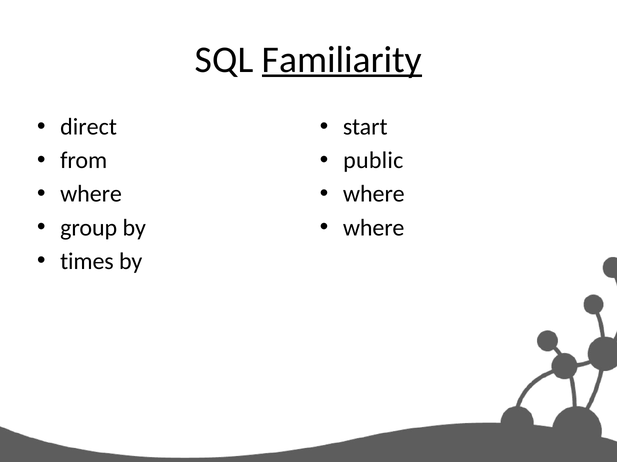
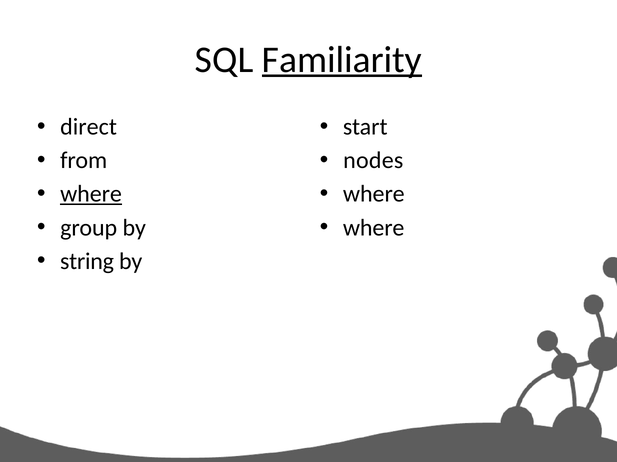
public: public -> nodes (373, 161)
where underline: none -> present (91, 194)
times: times -> string (87, 262)
